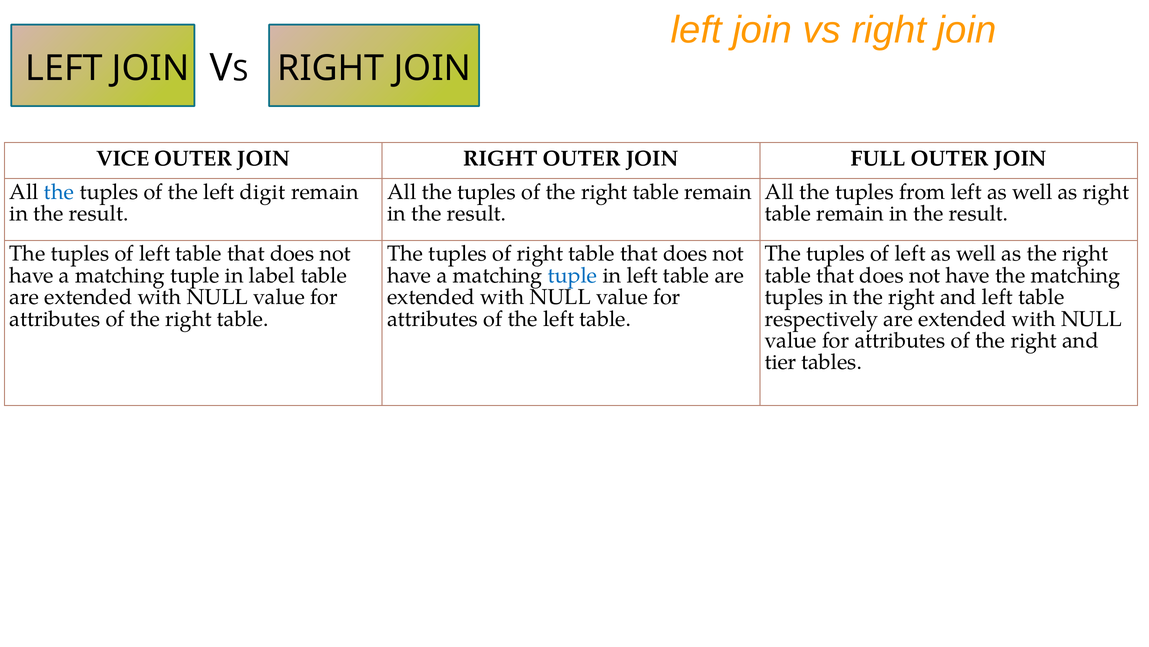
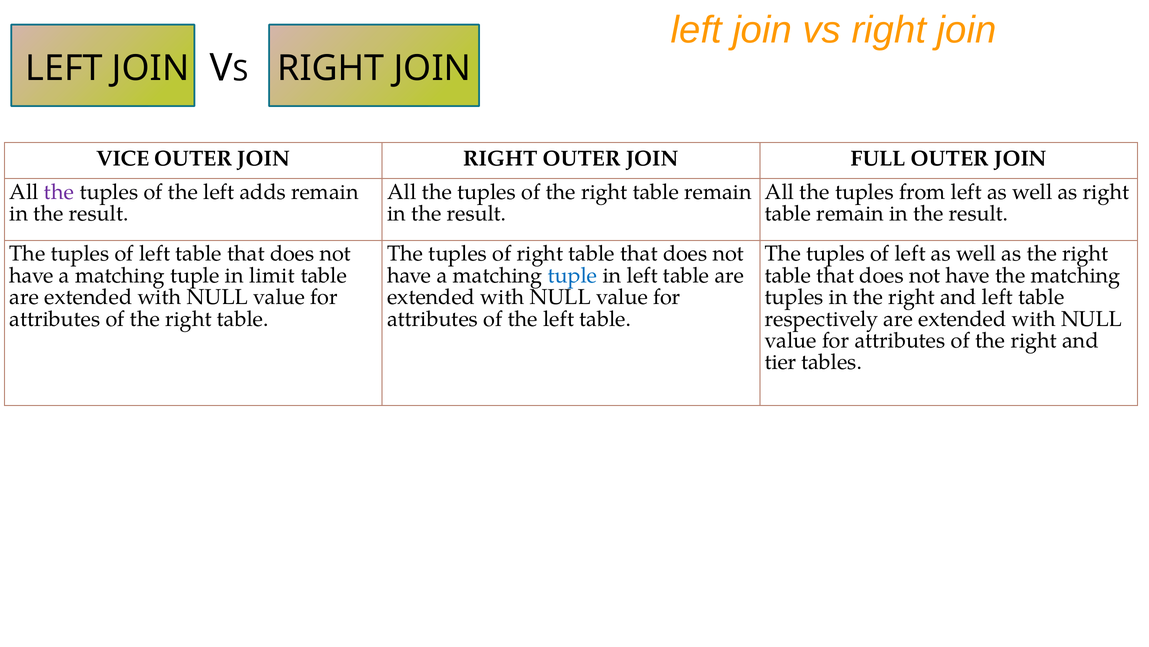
the colour: blue -> purple (59, 192)
digit: digit -> adds (263, 192)
label: label -> limit (272, 275)
